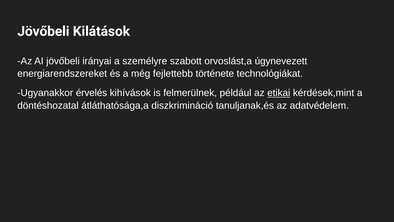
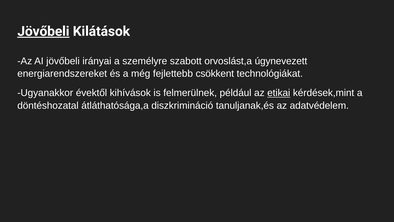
Jövőbeli underline: none -> present (43, 31)
története: története -> csökkent (215, 74)
érvelés: érvelés -> évektől (91, 93)
